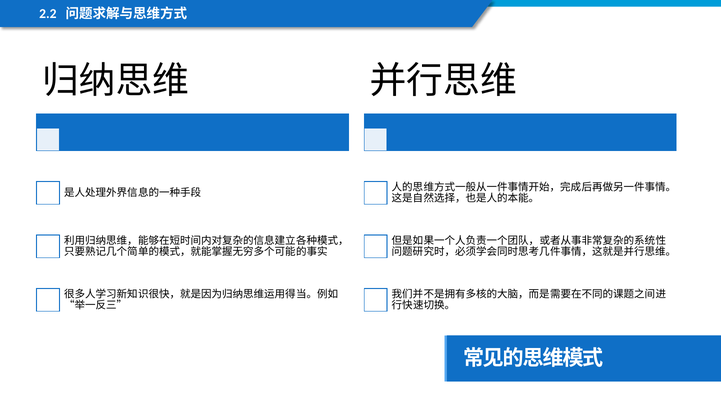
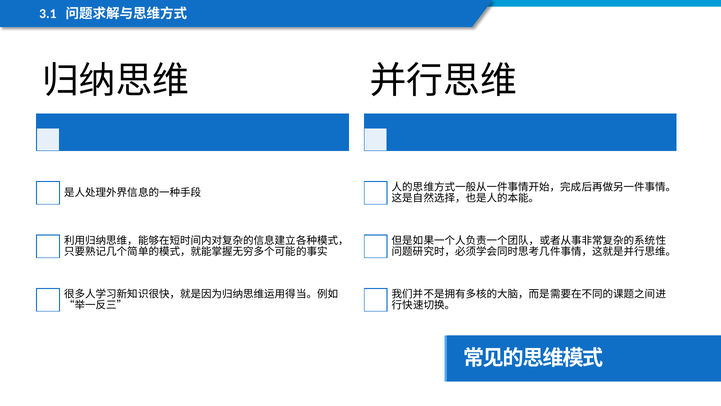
2.2: 2.2 -> 3.1 (48, 14)
